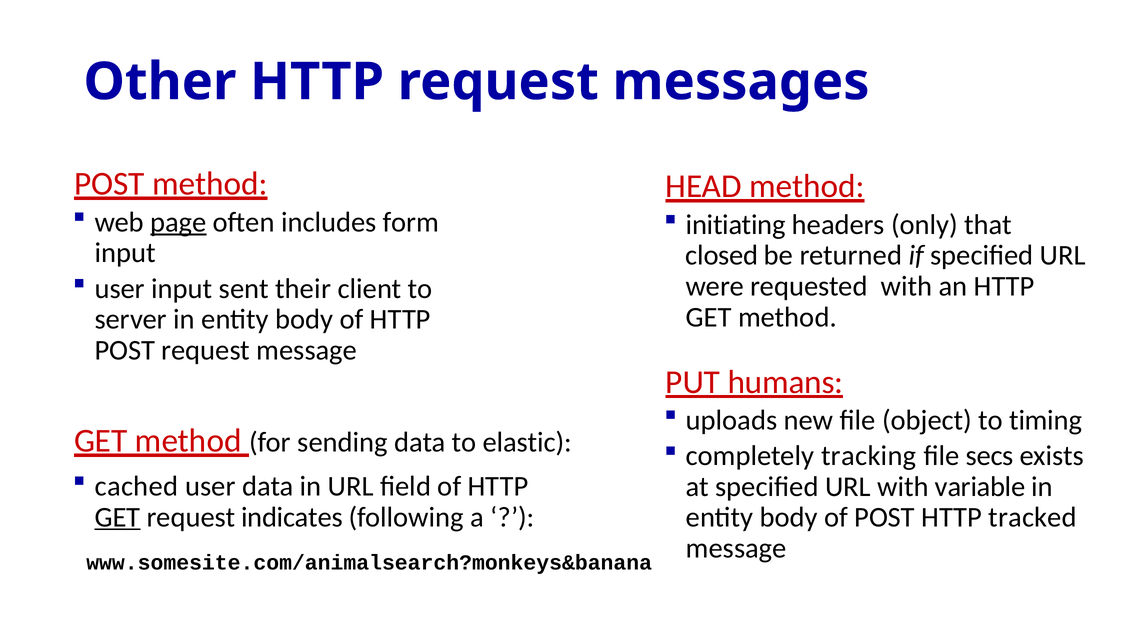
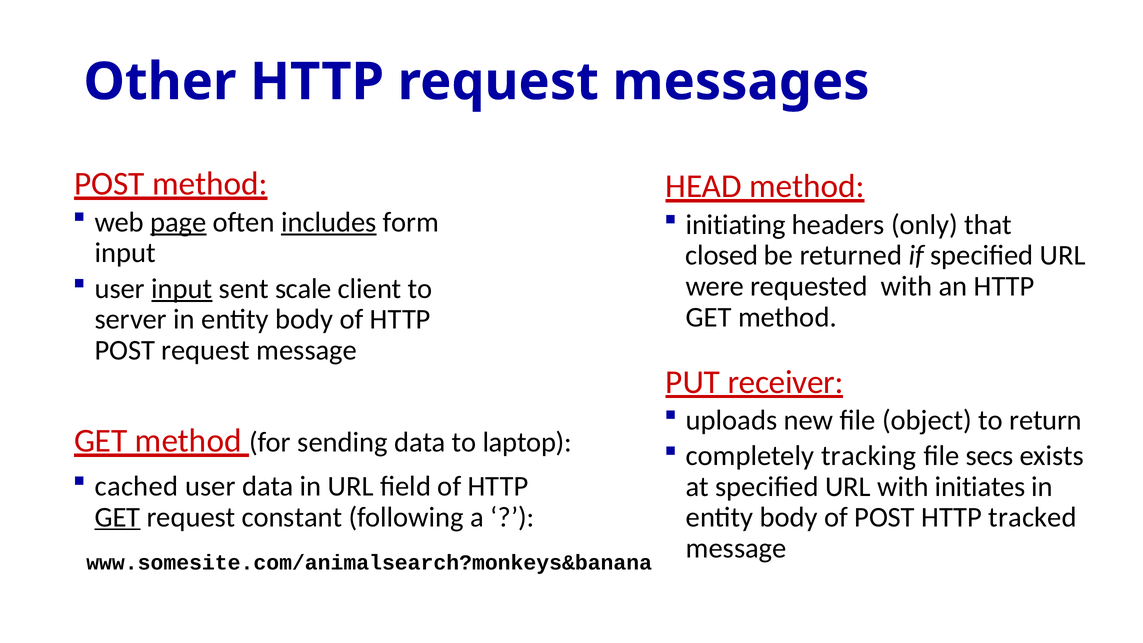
includes underline: none -> present (329, 222)
input underline: none -> present (182, 289)
their: their -> scale (303, 289)
humans: humans -> receiver (786, 382)
timing: timing -> return (1046, 420)
elastic: elastic -> laptop (527, 442)
variable: variable -> initiates (980, 487)
indicates: indicates -> constant (292, 517)
